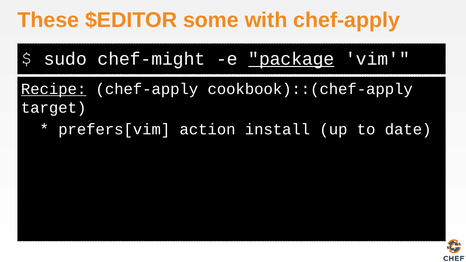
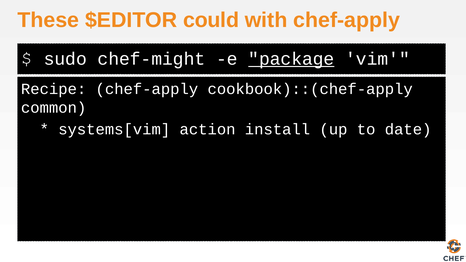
some: some -> could (211, 20)
Recipe underline: present -> none (54, 89)
target: target -> common (54, 108)
prefers[vim: prefers[vim -> systems[vim (114, 129)
